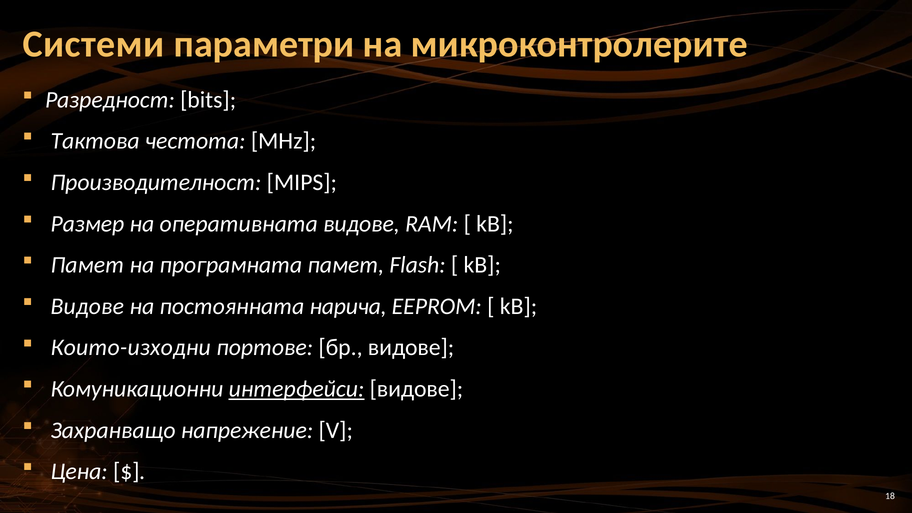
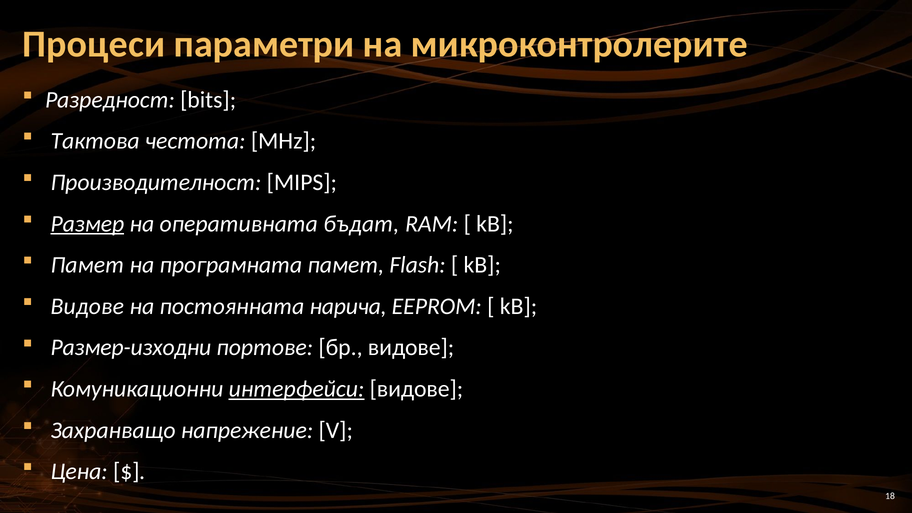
Системи: Системи -> Процеси (94, 44)
Размер underline: none -> present (87, 224)
оперативната видове: видове -> бъдат (361, 224)
Които-изходни: Които-изходни -> Размер-изходни (131, 348)
